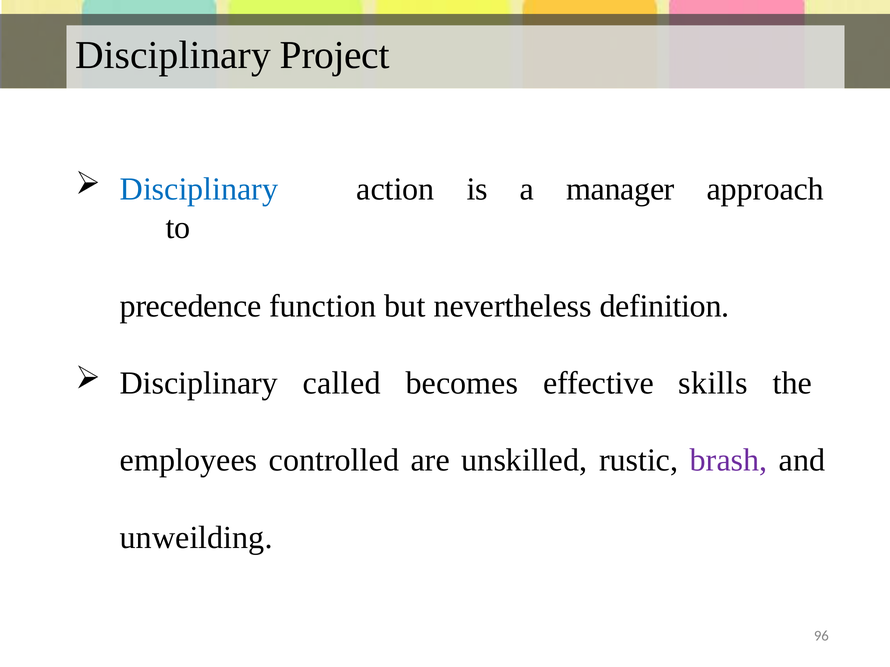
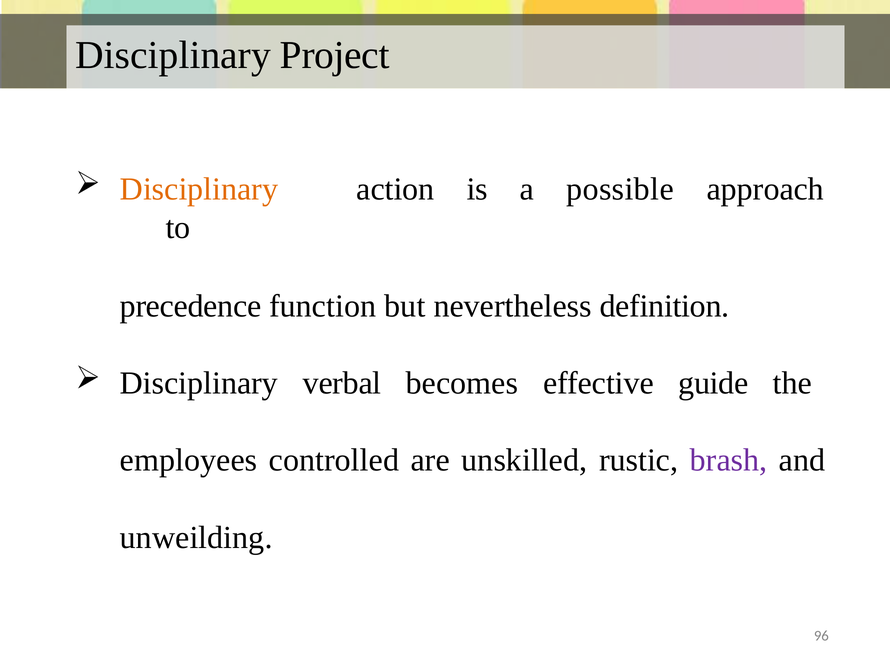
Disciplinary colour: blue -> orange (199, 189)
manager: manager -> possible (620, 189)
called: called -> verbal (342, 384)
skills: skills -> guide (713, 384)
